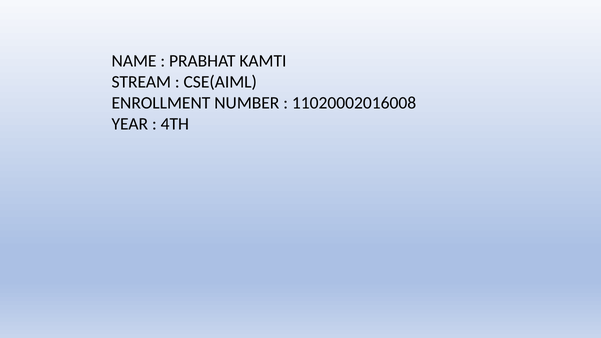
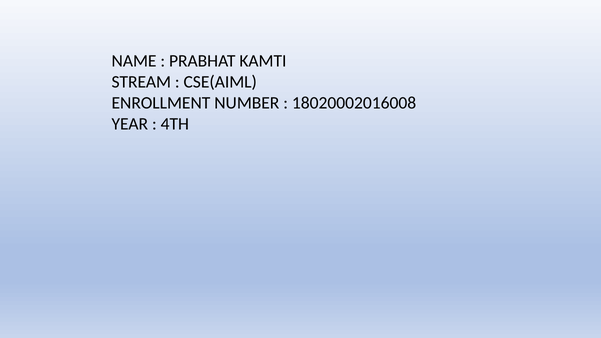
11020002016008: 11020002016008 -> 18020002016008 (354, 103)
